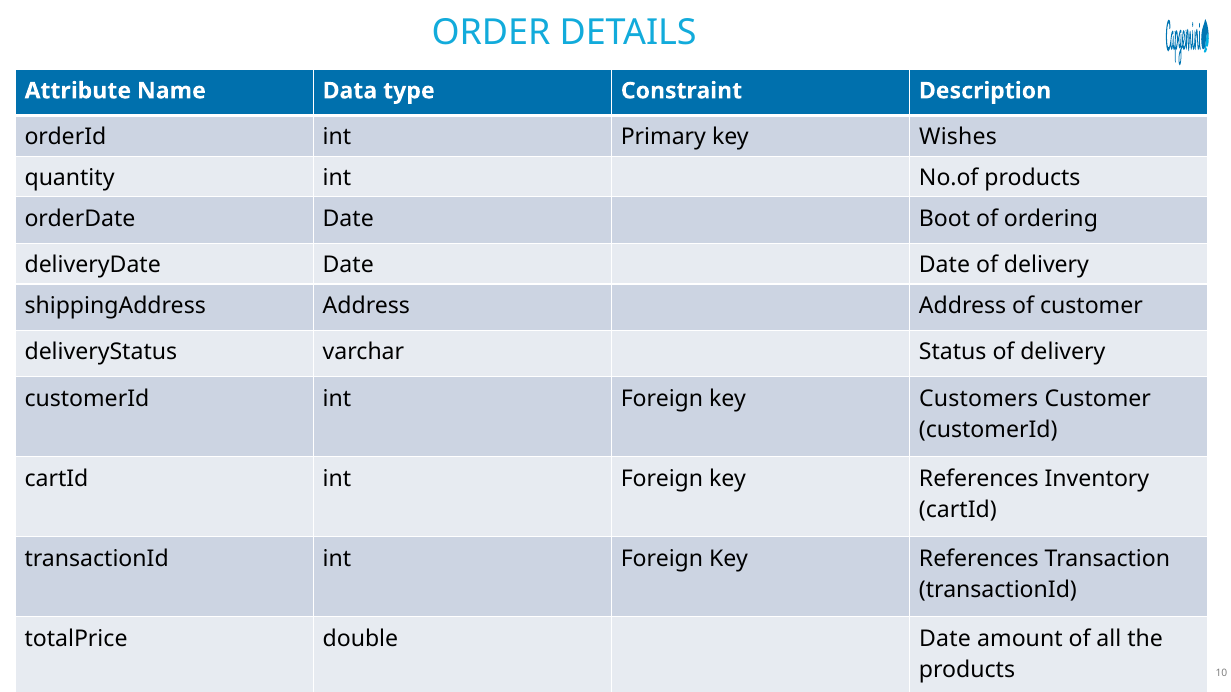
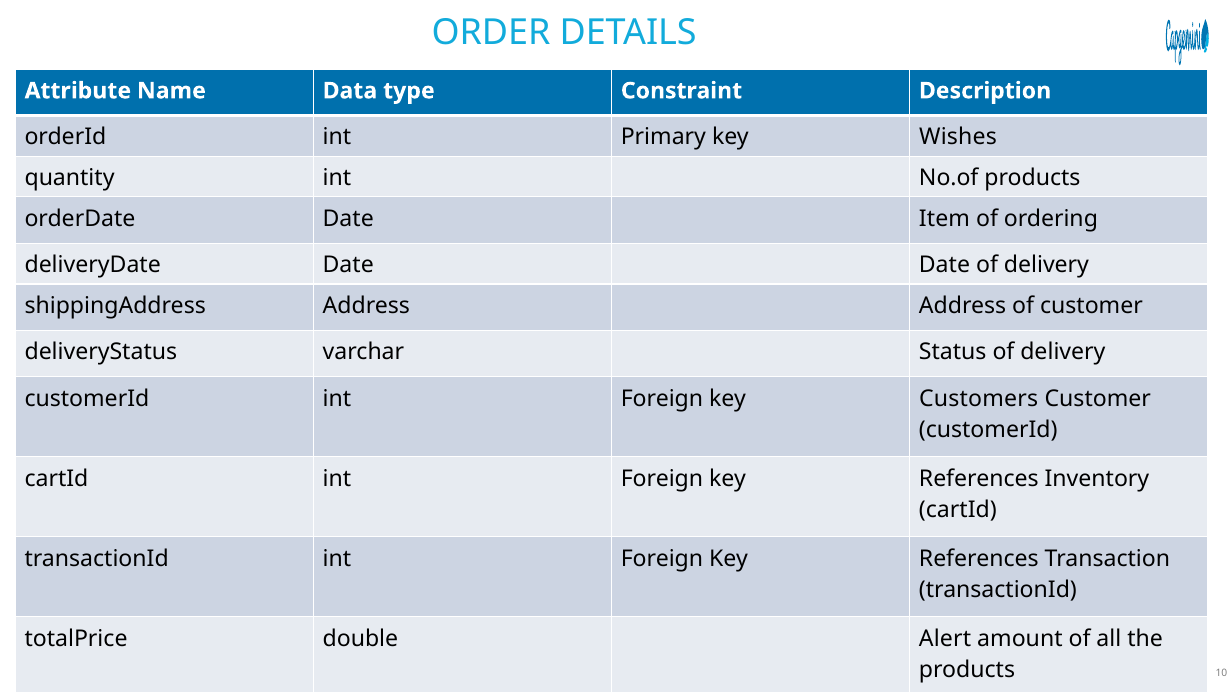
Boot: Boot -> Item (944, 219)
double Date: Date -> Alert (945, 639)
